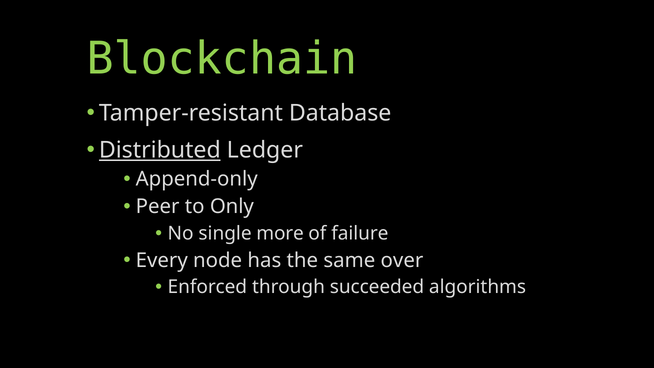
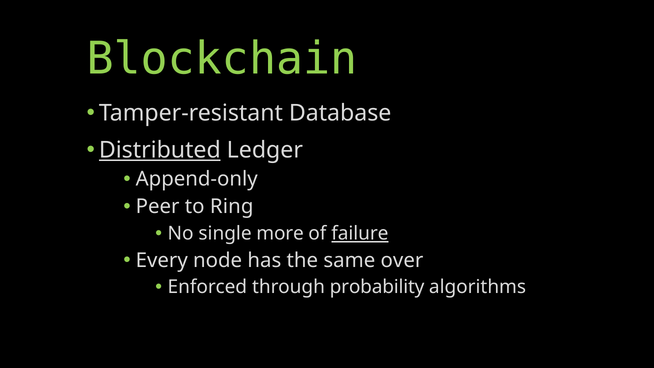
Only: Only -> Ring (232, 207)
failure underline: none -> present (360, 233)
succeeded: succeeded -> probability (377, 287)
